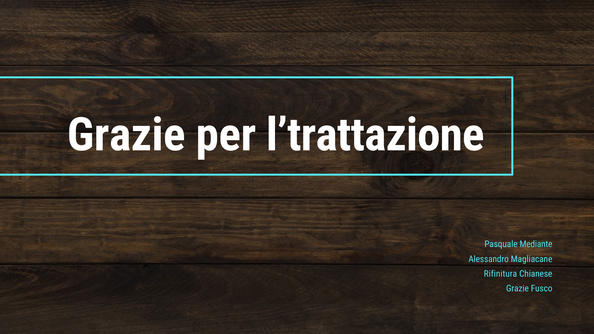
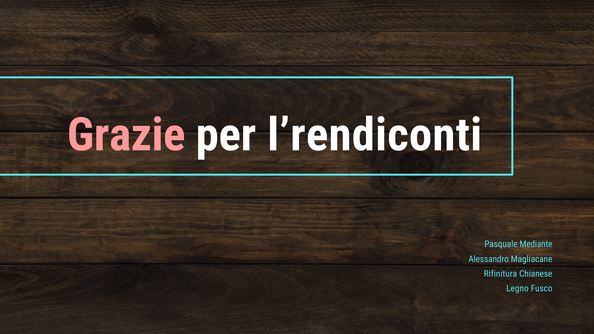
Grazie colour: white -> pink (126, 135)
l’trattazione: l’trattazione -> l’rendiconti (375, 135)
Grazie: Grazie -> Legno (517, 289)
